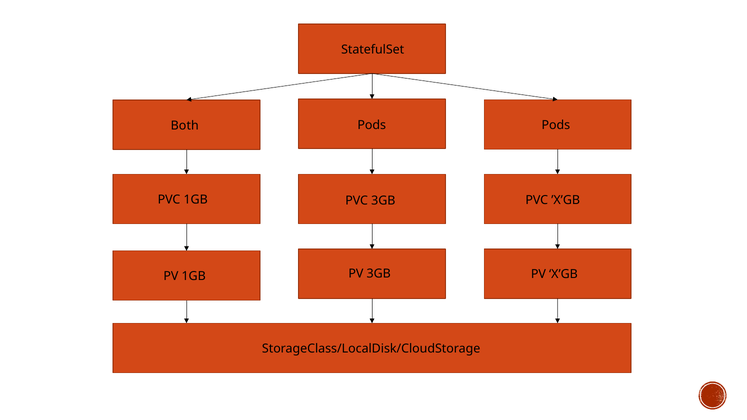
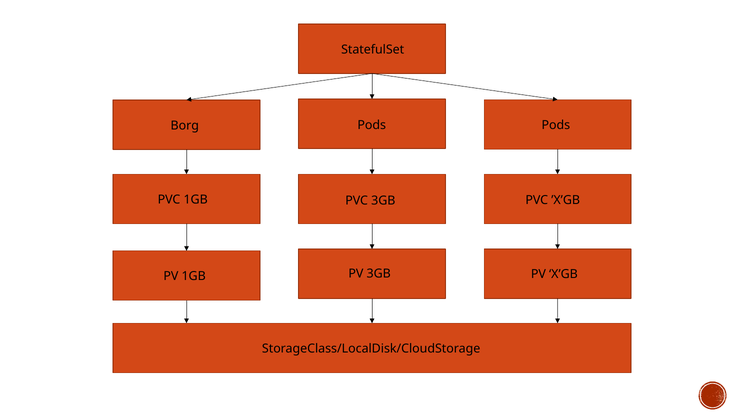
Both: Both -> Borg (185, 125)
